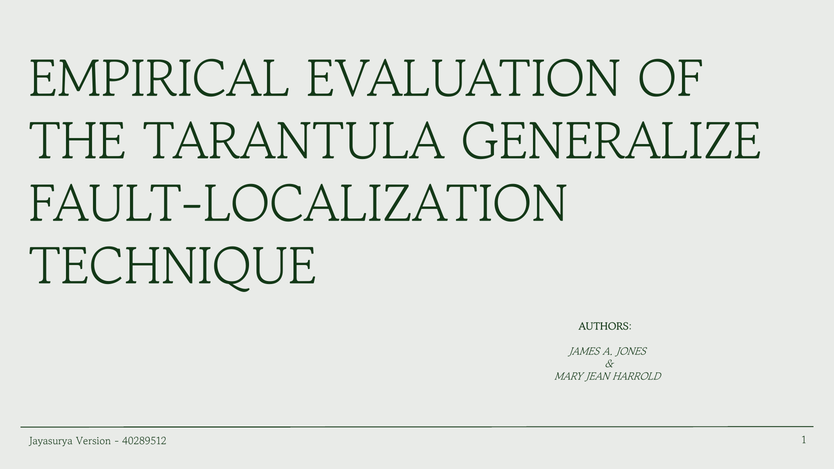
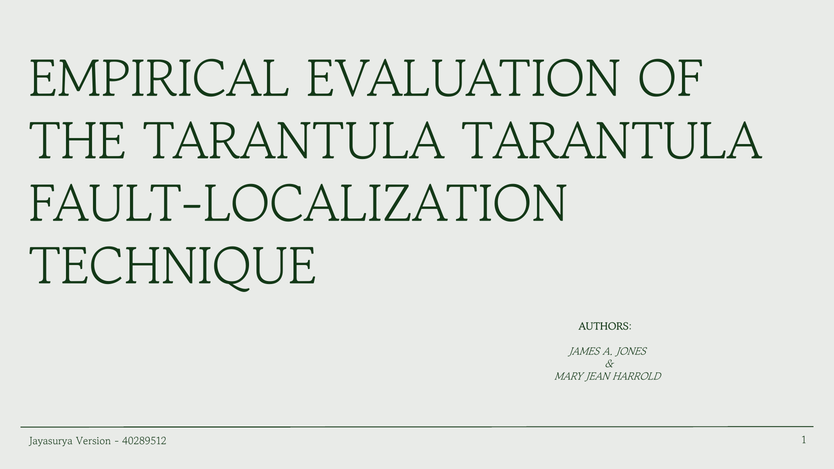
TARANTULA GENERALIZE: GENERALIZE -> TARANTULA (612, 146)
